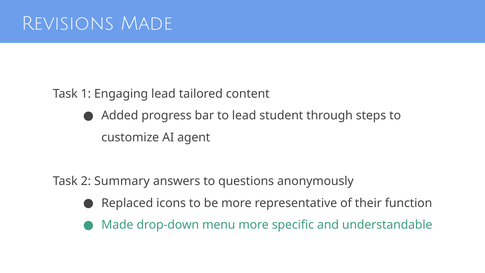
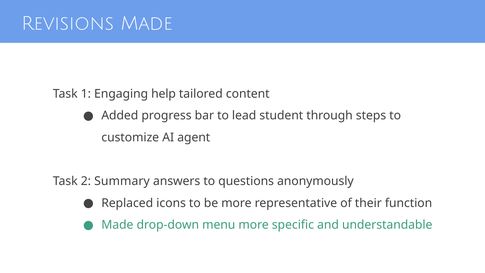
Engaging lead: lead -> help (164, 94)
